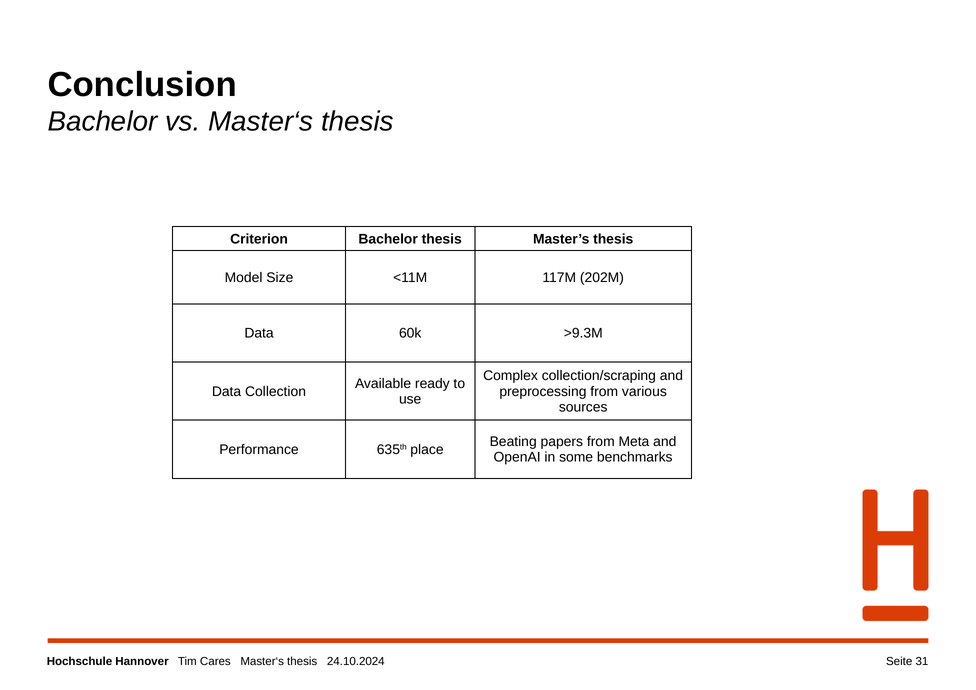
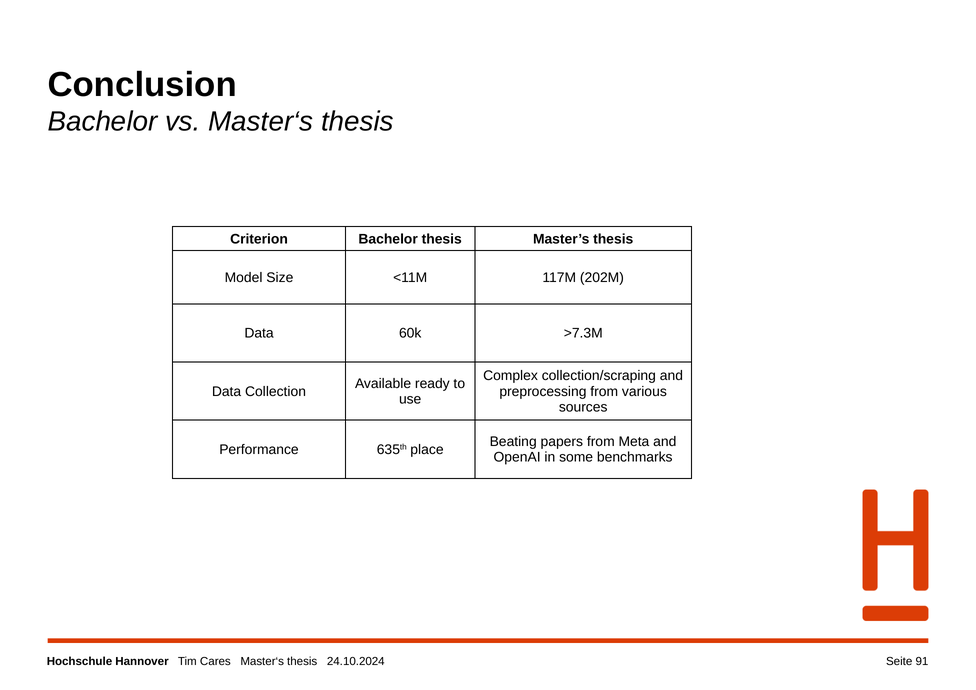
>9.3M: >9.3M -> >7.3M (583, 333)
31: 31 -> 91 (922, 662)
